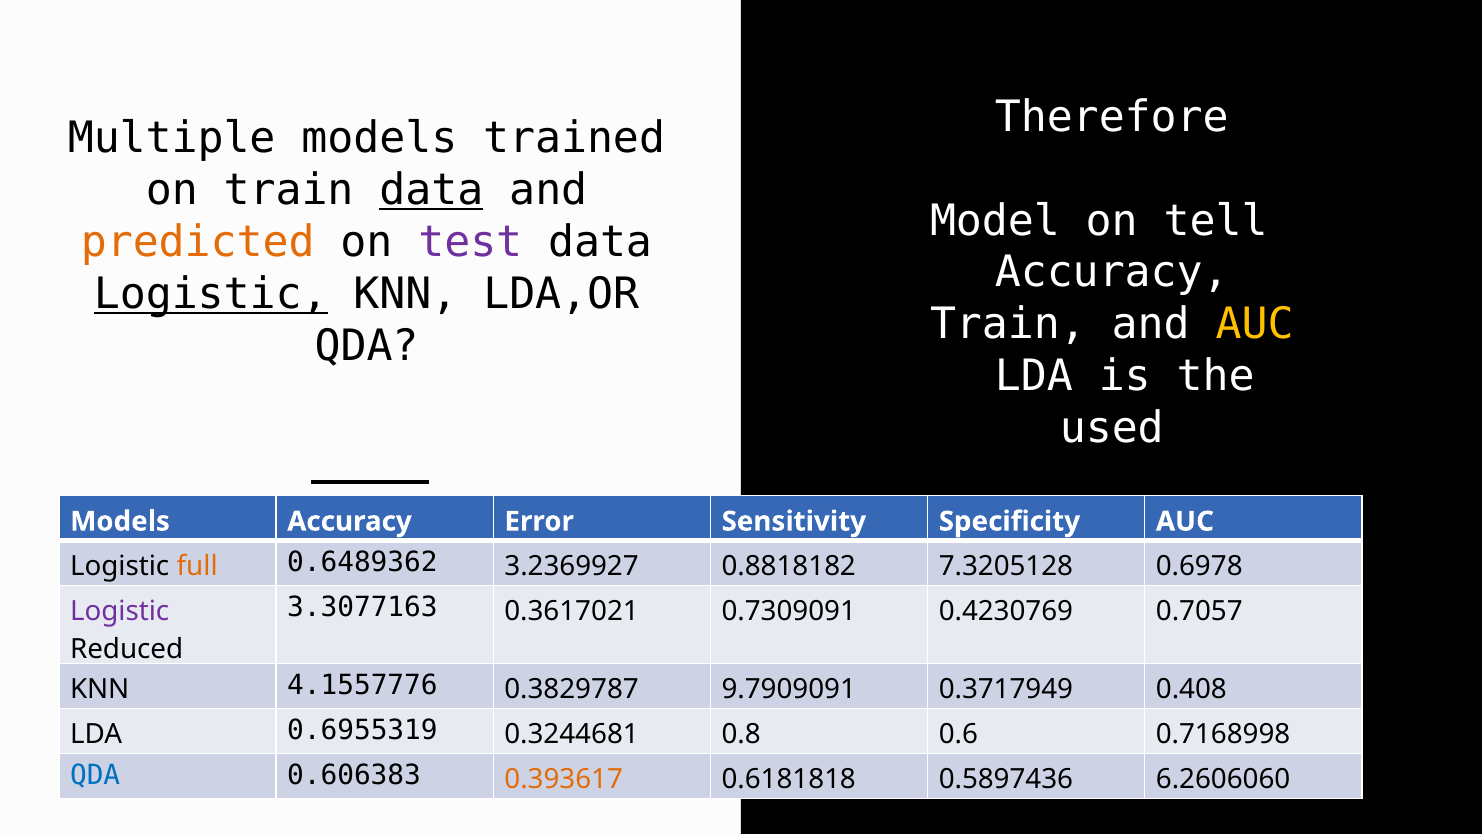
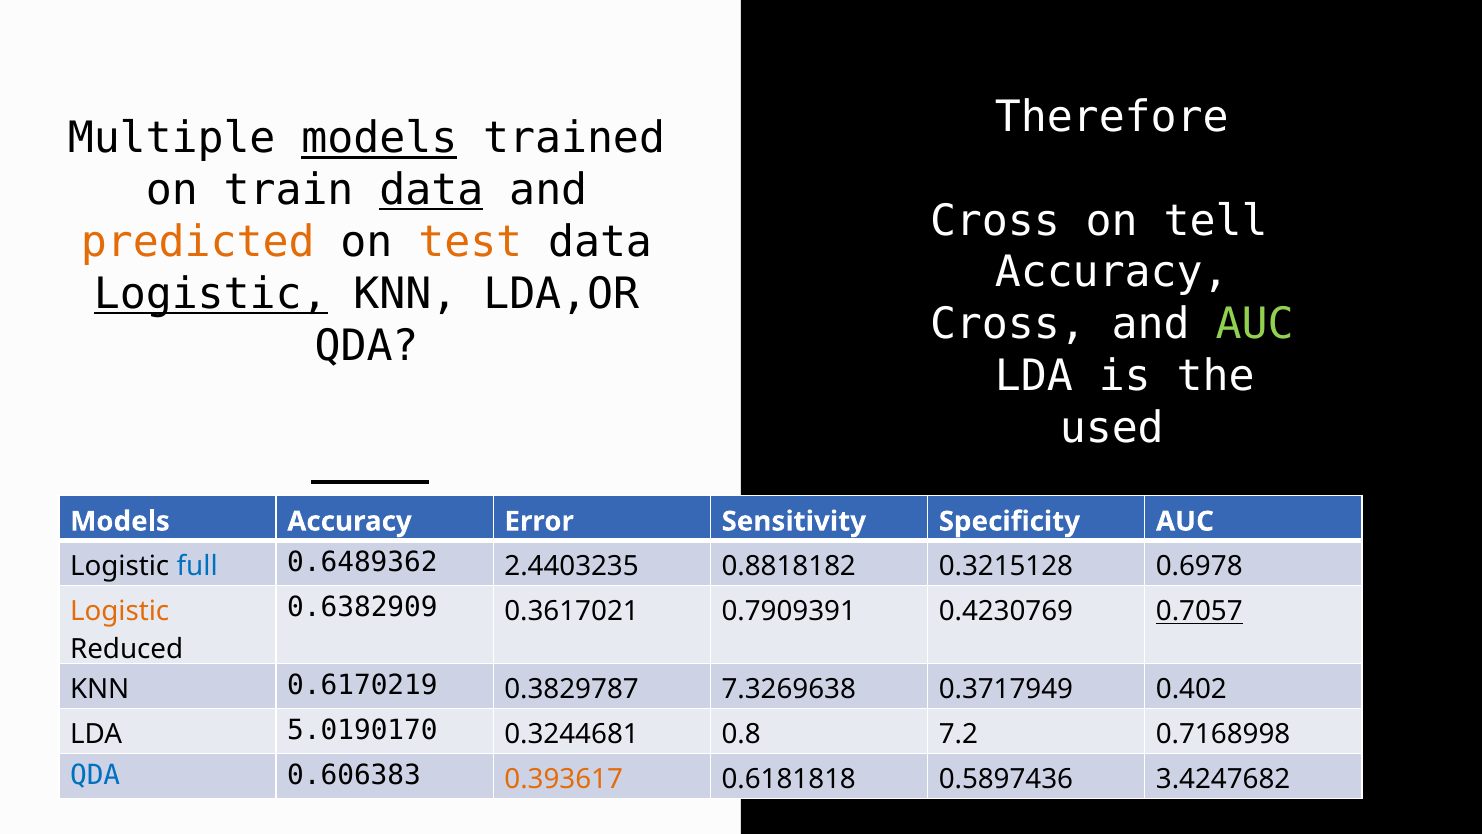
models underline: none -> present (379, 139)
Model: Model -> Cross (995, 221)
test colour: purple -> orange (470, 242)
Train: Train -> Cross (1008, 324)
AUC colour: yellow -> light green (1255, 324)
full colour: orange -> blue (197, 566)
3.2369927: 3.2369927 -> 2.4403235 (572, 566)
7.3205128: 7.3205128 -> 0.3215128 (1006, 566)
3.3077163: 3.3077163 -> 0.6382909 (362, 607)
0.7309091: 0.7309091 -> 0.7909391 (789, 611)
0.7057 underline: none -> present (1199, 611)
Logistic colour: purple -> orange (120, 611)
4.1557776: 4.1557776 -> 0.6170219 (362, 685)
9.7909091: 9.7909091 -> 7.3269638 (789, 689)
0.408: 0.408 -> 0.402 (1191, 689)
0.6955319: 0.6955319 -> 5.0190170 (362, 730)
0.6: 0.6 -> 7.2 (958, 734)
6.2606060: 6.2606060 -> 3.4247682 (1223, 779)
